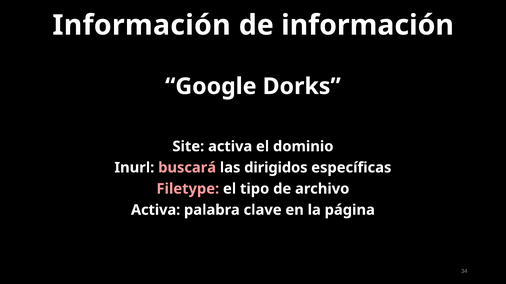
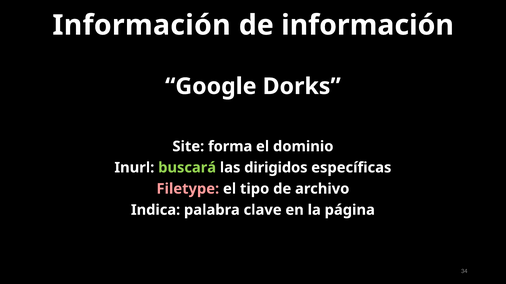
Site activa: activa -> forma (230, 147)
buscará colour: pink -> light green (187, 168)
Activa: Activa -> Indica (156, 210)
